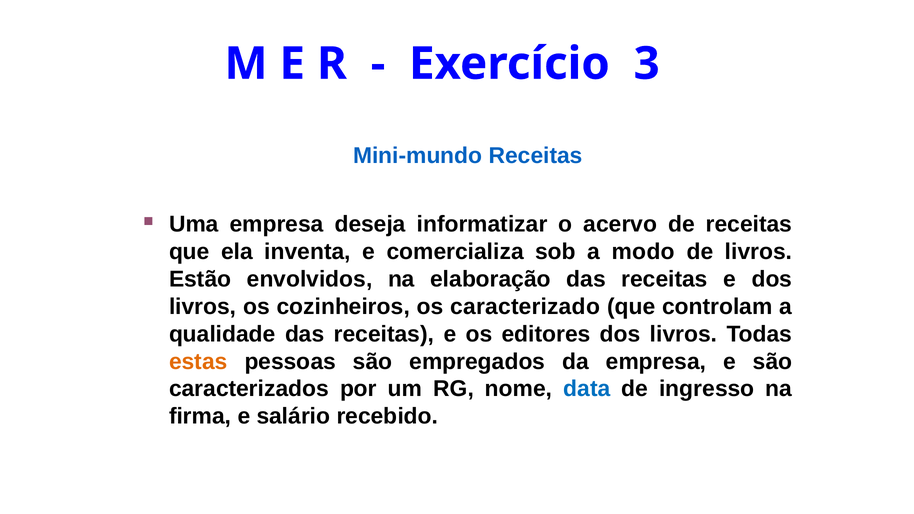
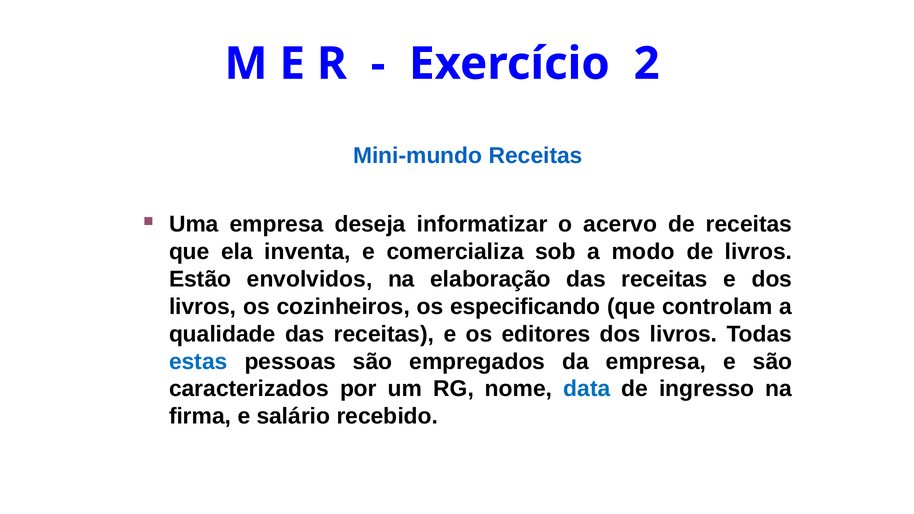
3: 3 -> 2 (647, 64)
caracterizado: caracterizado -> especificando (525, 307)
estas colour: orange -> blue (198, 362)
